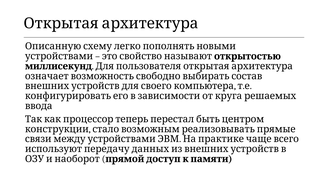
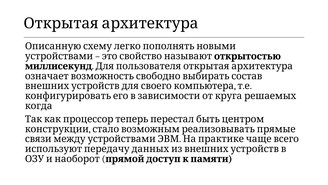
ввода: ввода -> когда (39, 106)
